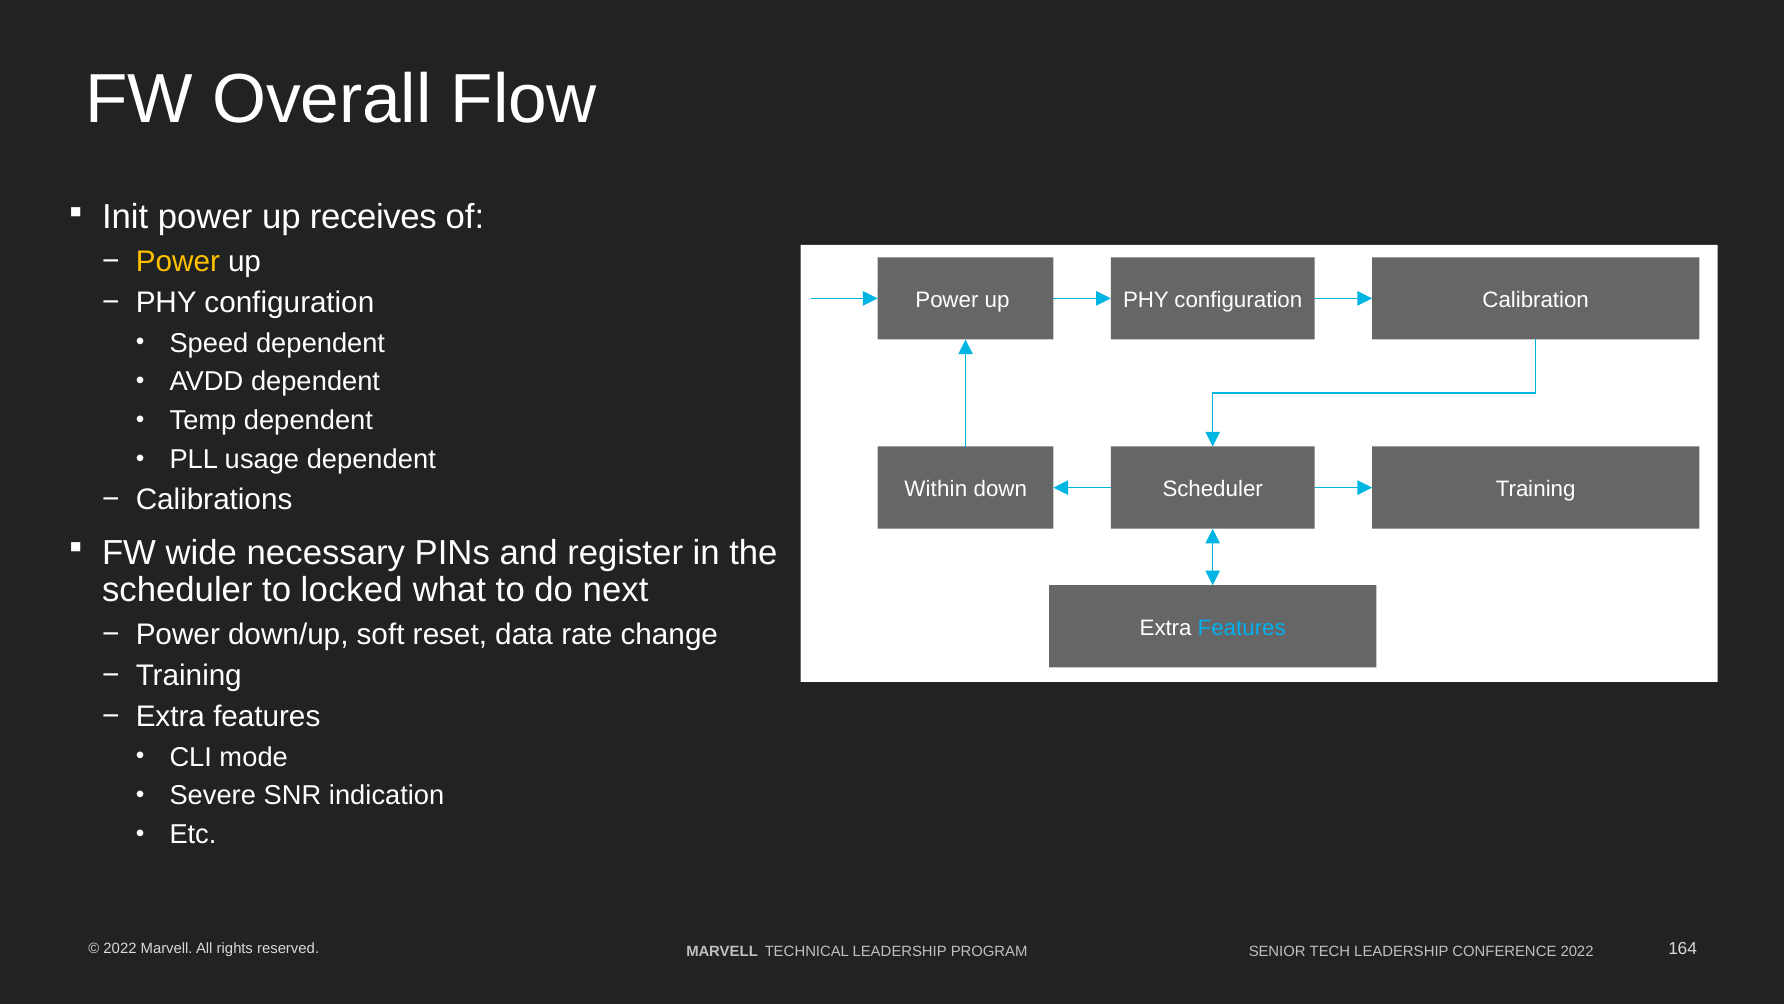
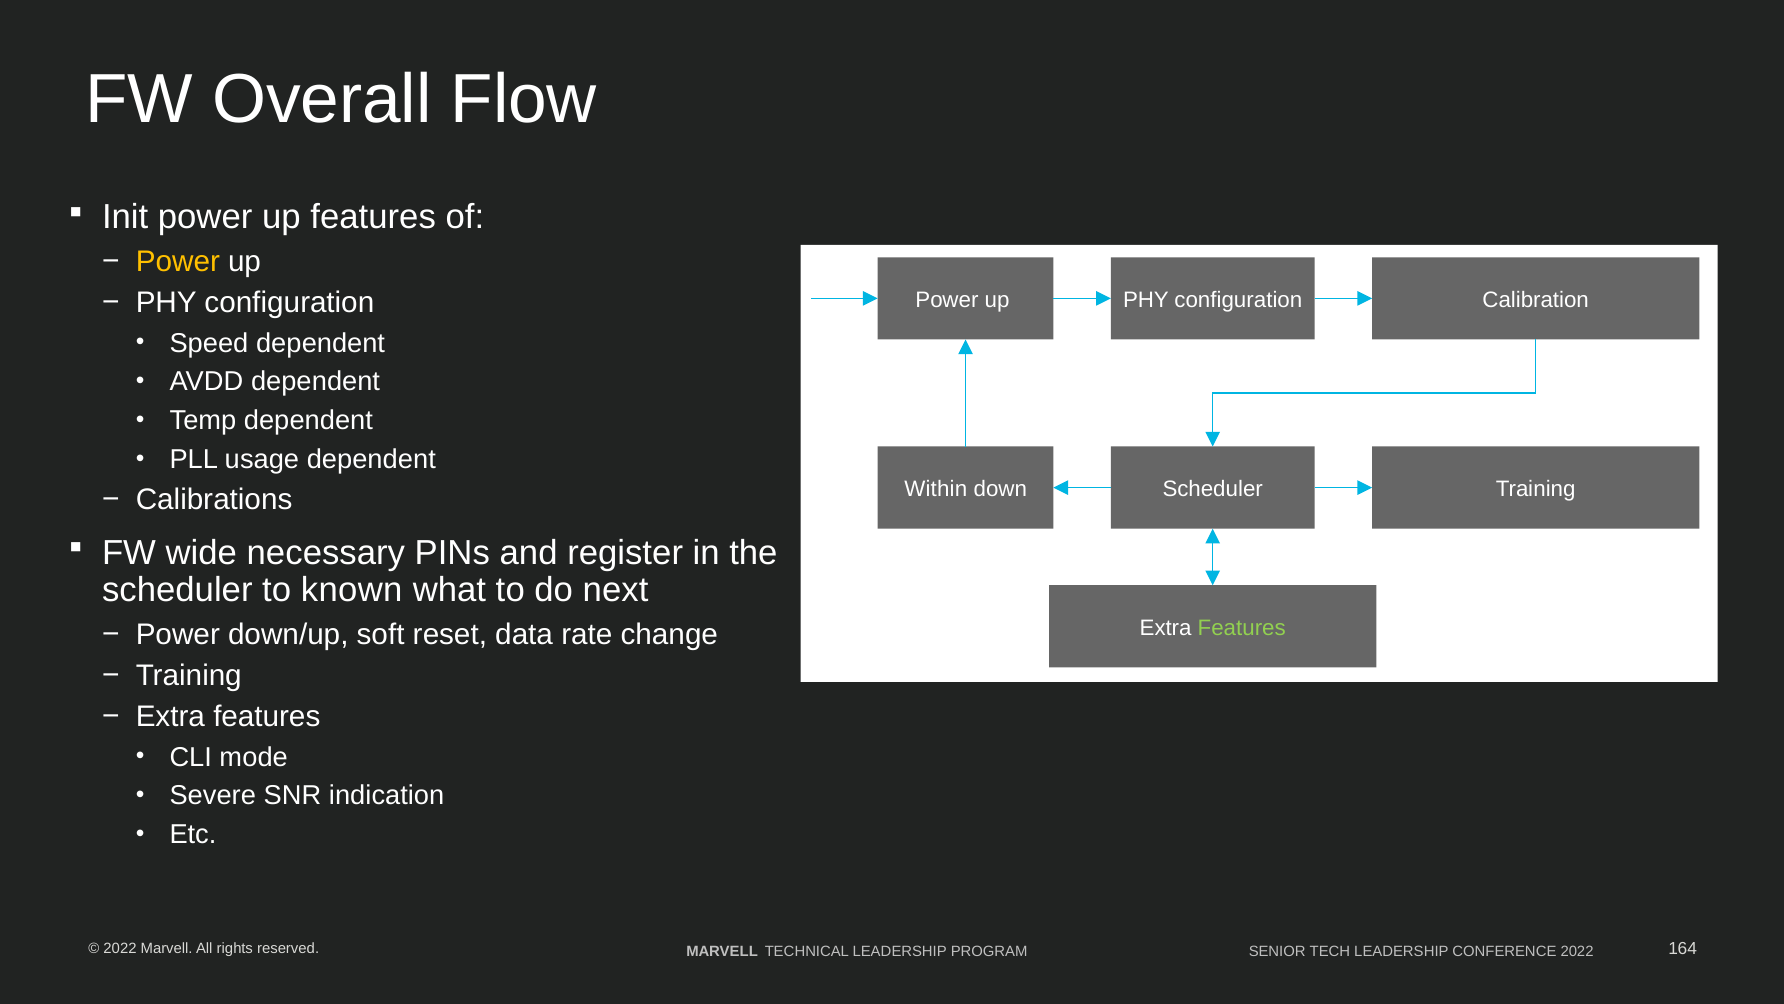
up receives: receives -> features (373, 217)
locked: locked -> known (352, 590)
Features colour: light blue -> light green (1242, 628)
